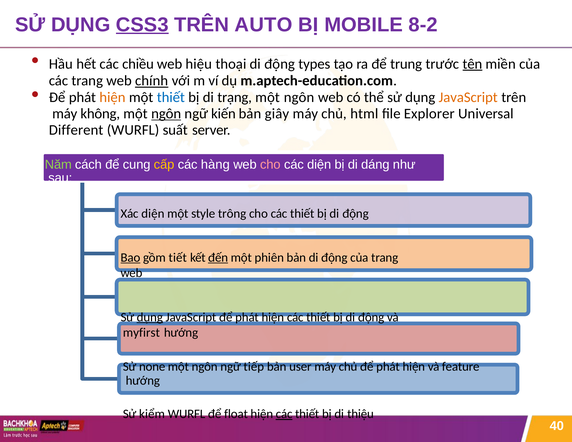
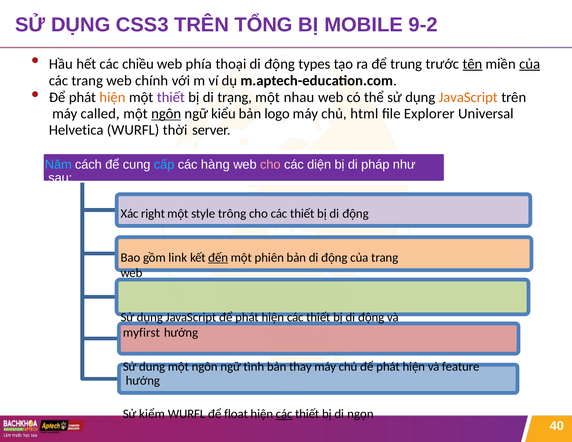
CSS3 underline: present -> none (142, 25)
AUTO: AUTO -> TỔNG (264, 25)
8-2: 8-2 -> 9-2 (423, 25)
hiệu: hiệu -> phía (199, 64)
của underline: none -> present (530, 64)
chính underline: present -> none (152, 81)
thiết colour: blue -> purple (171, 97)
ngôn: ngôn -> nhau (299, 97)
không: không -> called (100, 114)
kiến: kiến -> kiểu (223, 114)
giây: giây -> logo (277, 114)
Different: Different -> Helvetica (76, 130)
suất: suất -> thời (175, 130)
Năm colour: light green -> light blue (58, 165)
cấp colour: yellow -> light blue (164, 165)
dáng: dáng -> pháp (375, 165)
Xác diện: diện -> right (153, 214)
Bao underline: present -> none (130, 258)
tiết: tiết -> link (178, 258)
dụng underline: present -> none (150, 317)
none: none -> dung (152, 367)
tiếp: tiếp -> tình (254, 367)
user: user -> thay (300, 367)
thiệu: thiệu -> ngọn (360, 414)
